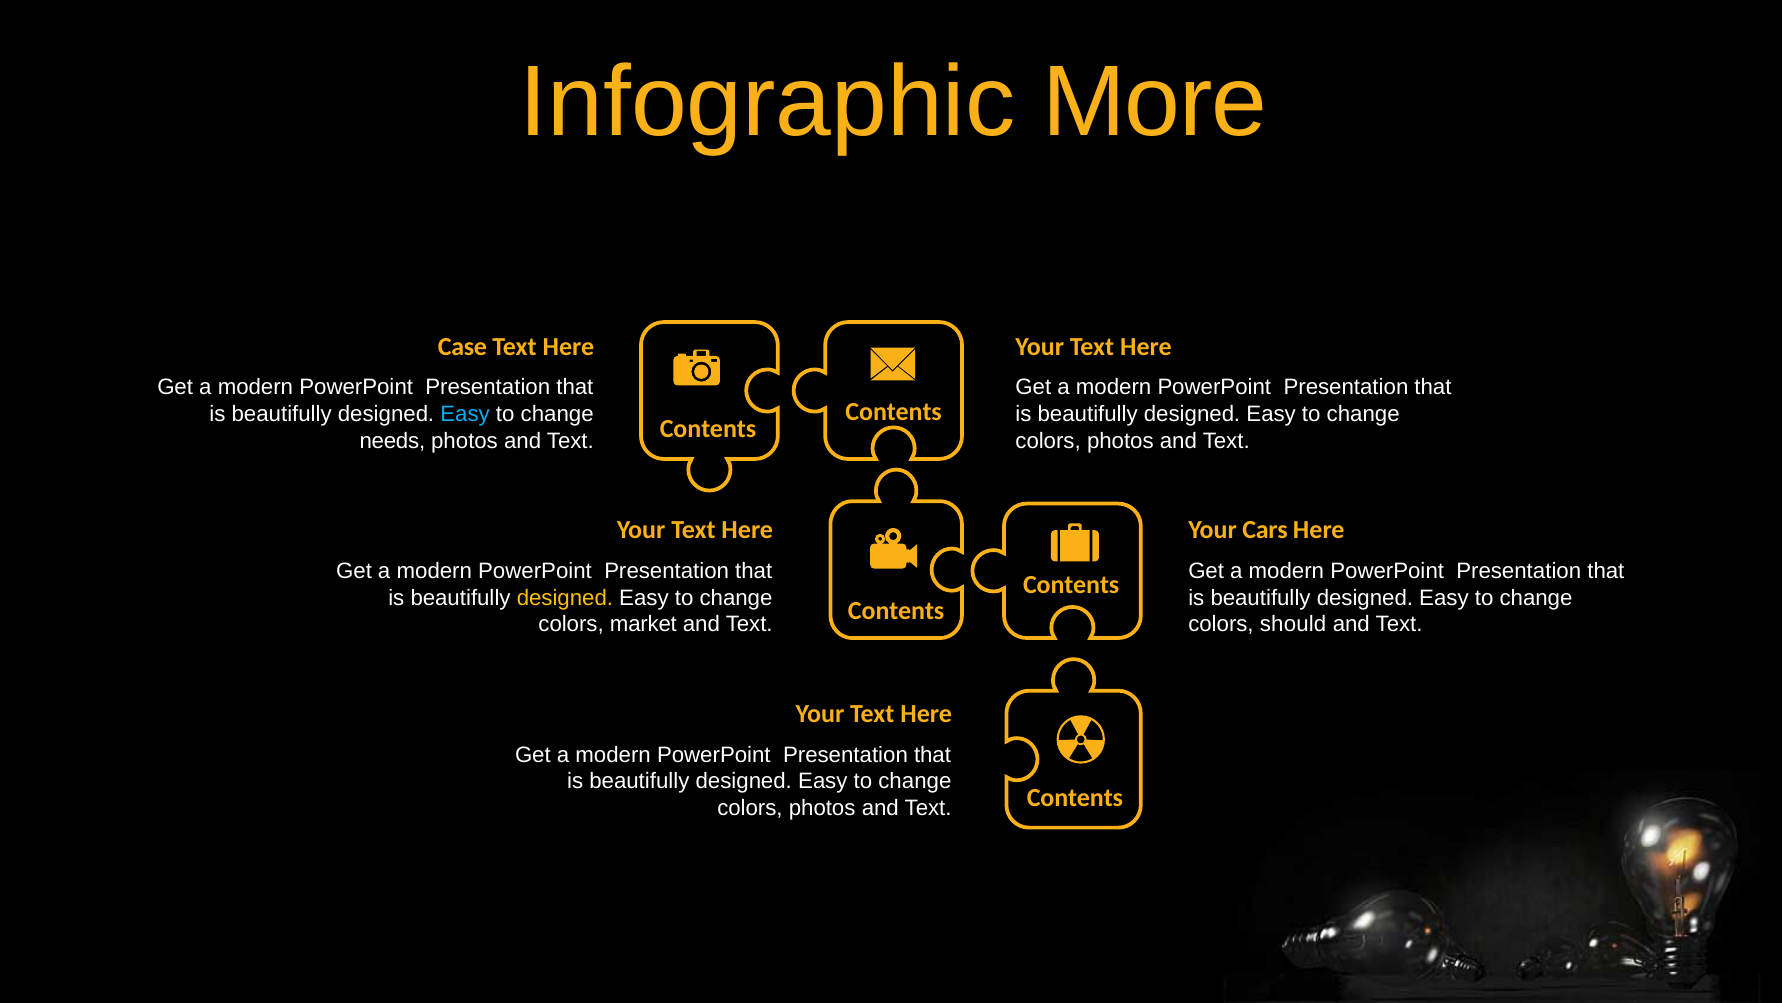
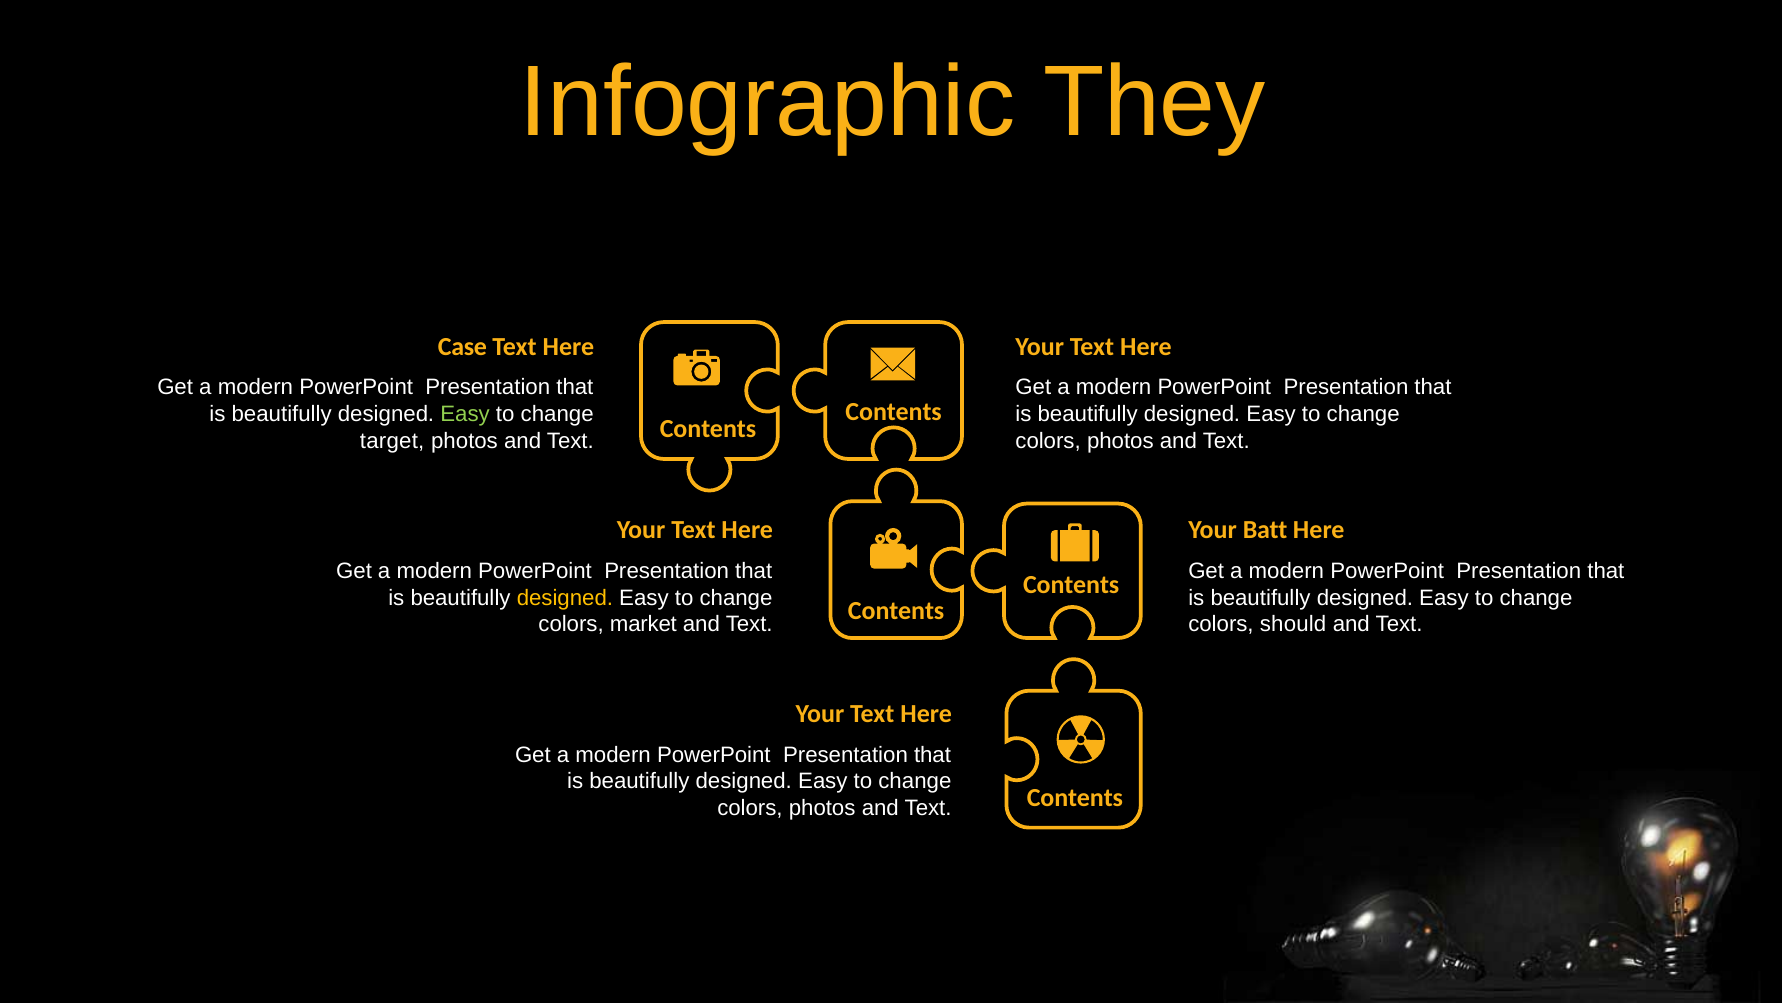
More: More -> They (1154, 102)
Easy colour: light blue -> light green (465, 414)
needs: needs -> target (392, 441)
Cars: Cars -> Batt (1265, 530)
